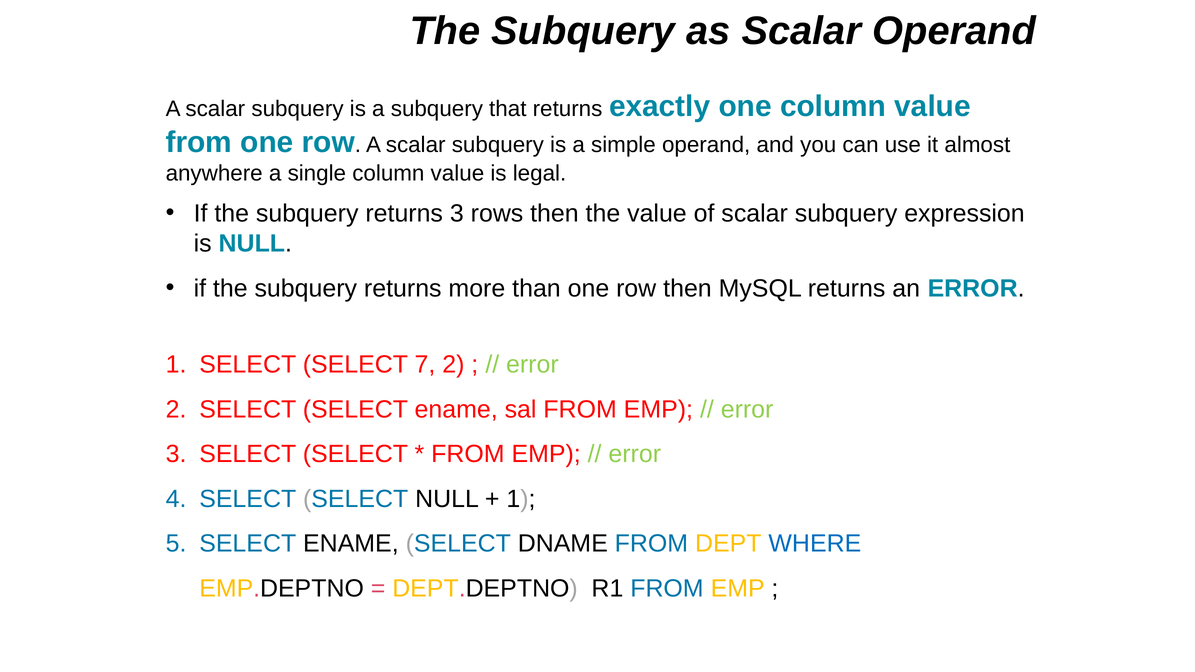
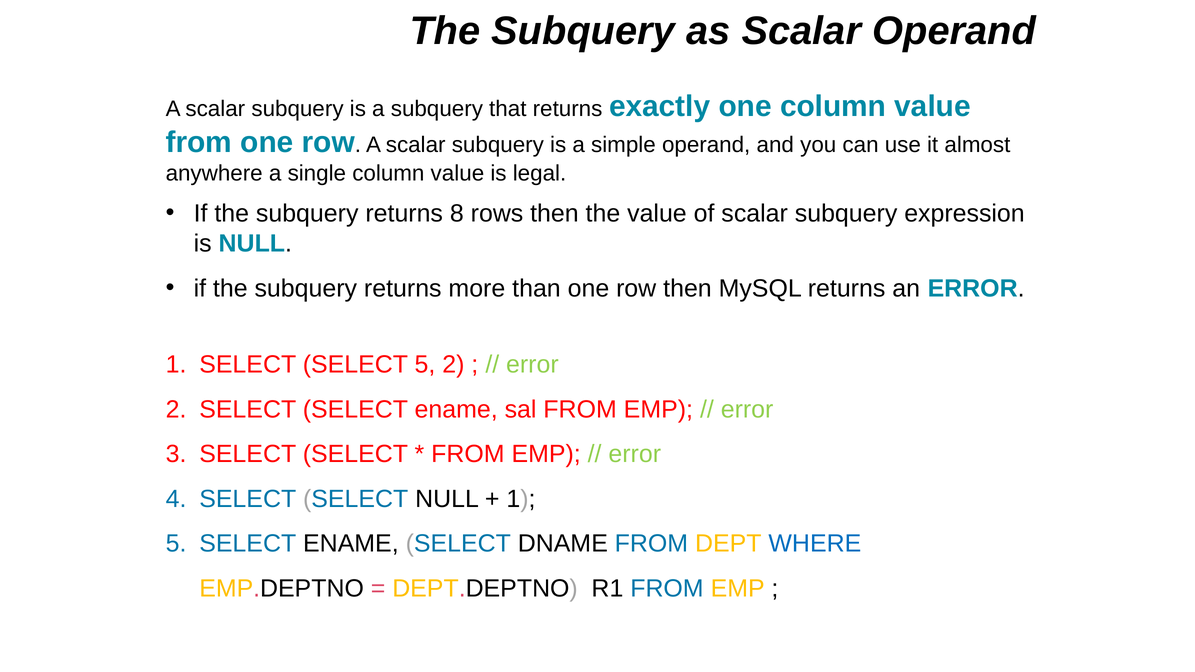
returns 3: 3 -> 8 (457, 214)
SELECT 7: 7 -> 5 (425, 365)
